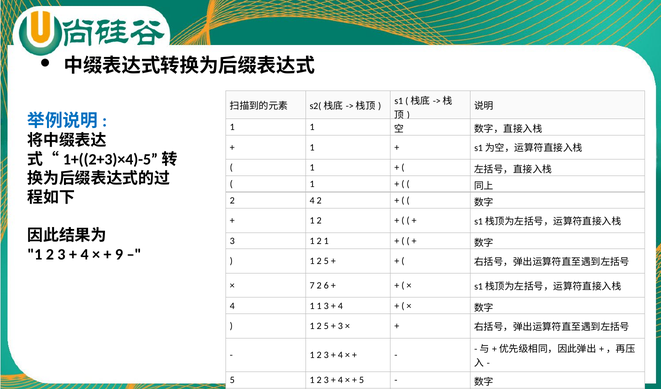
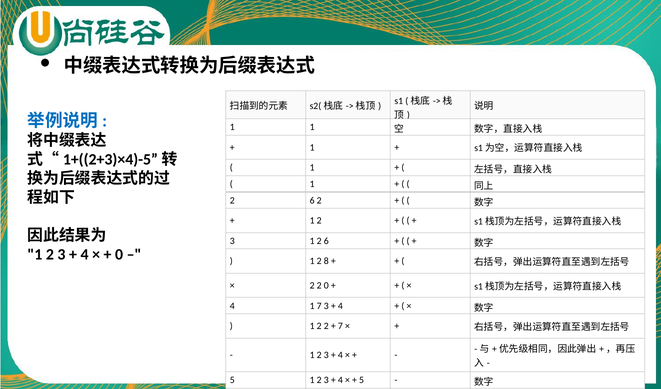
4: 4 -> 6 (312, 201)
1 2 1: 1 -> 6 (326, 241)
9: 9 -> 0 (119, 255)
5: 5 -> 8 (326, 261)
7: 7 -> 2 (312, 286)
2 6: 6 -> 0 (326, 286)
4 1 1: 1 -> 7 (319, 306)
5: 5 -> 2 (326, 326)
3: 3 -> 7 (340, 326)
